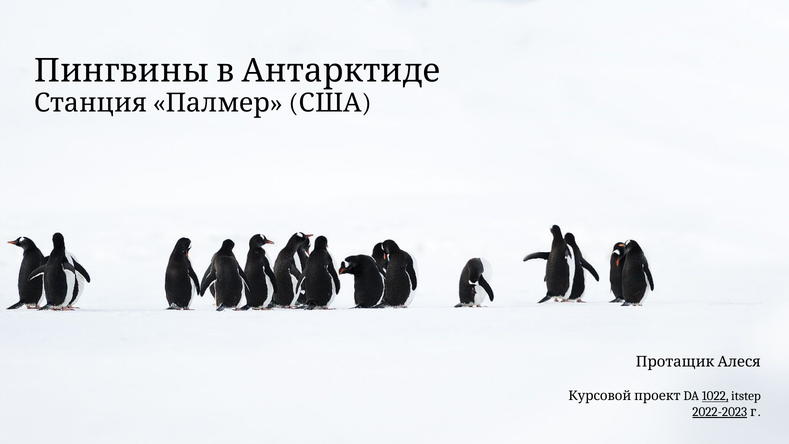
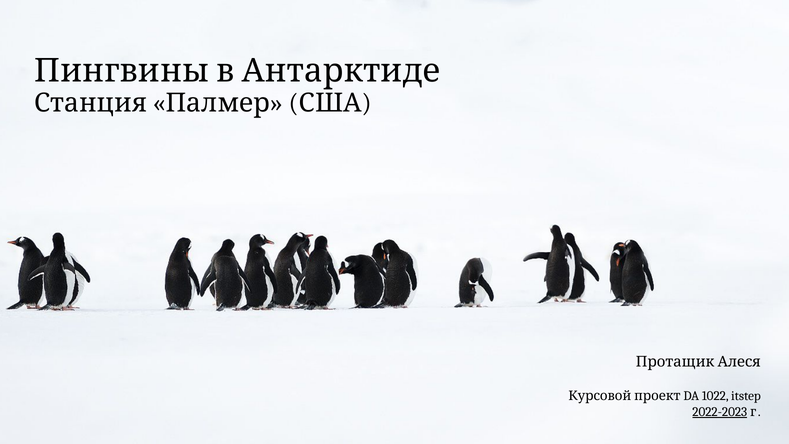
1022 underline: present -> none (715, 396)
